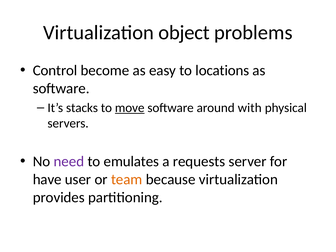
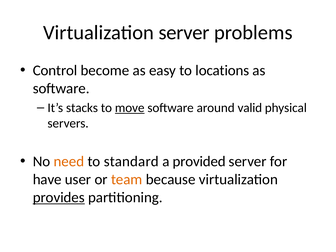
Virtualization object: object -> server (184, 33)
with: with -> valid (250, 108)
need colour: purple -> orange (69, 162)
emulates: emulates -> standard (131, 162)
requests: requests -> provided (199, 162)
provides underline: none -> present (59, 197)
